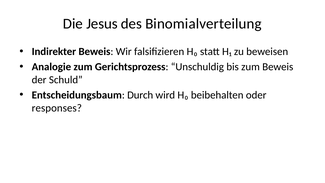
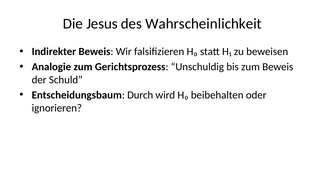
Binomialverteilung: Binomialverteilung -> Wahrscheinlichkeit (203, 24)
responses: responses -> ignorieren (57, 108)
